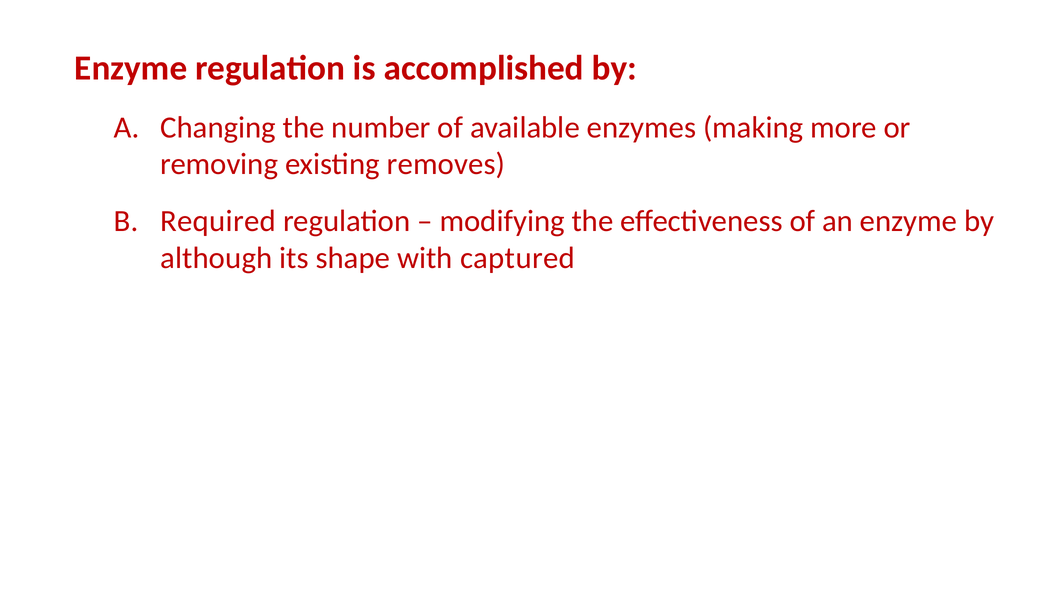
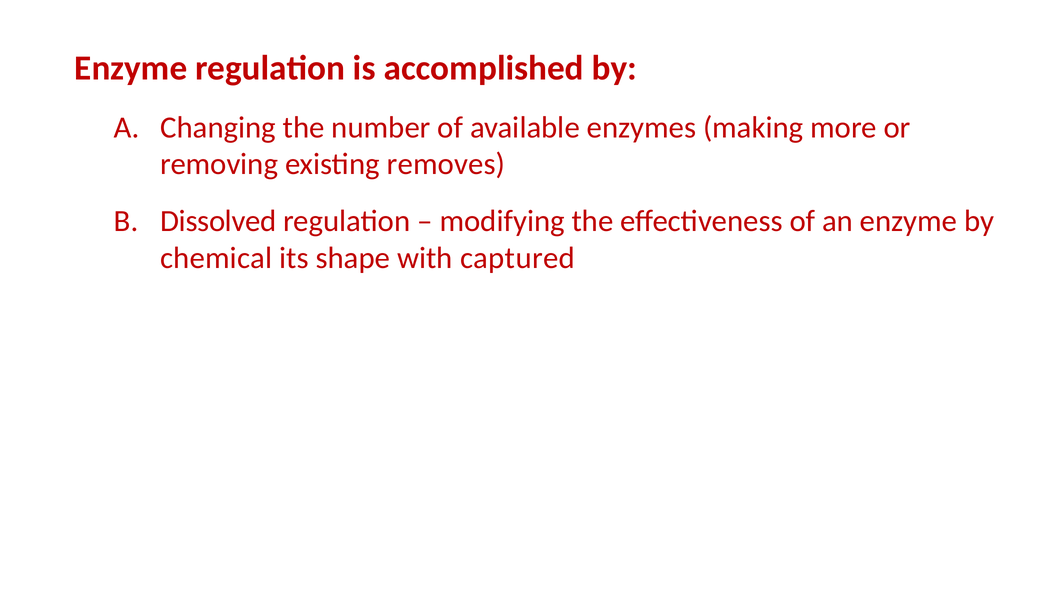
Required: Required -> Dissolved (218, 221)
although: although -> chemical (216, 258)
